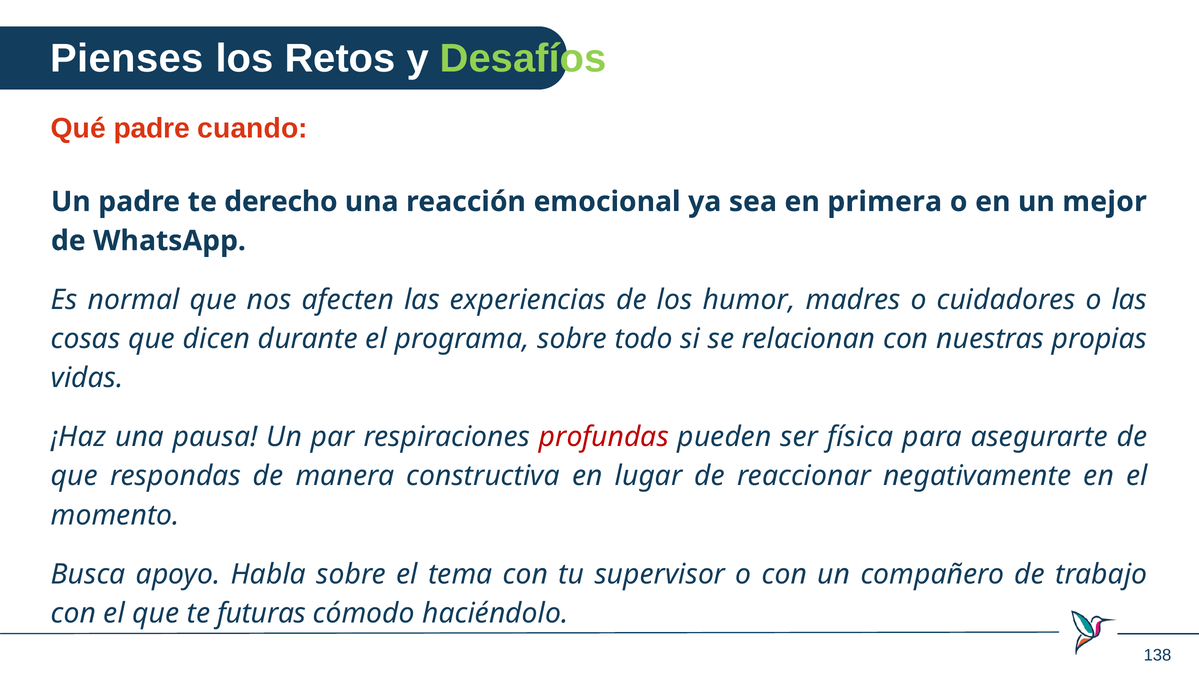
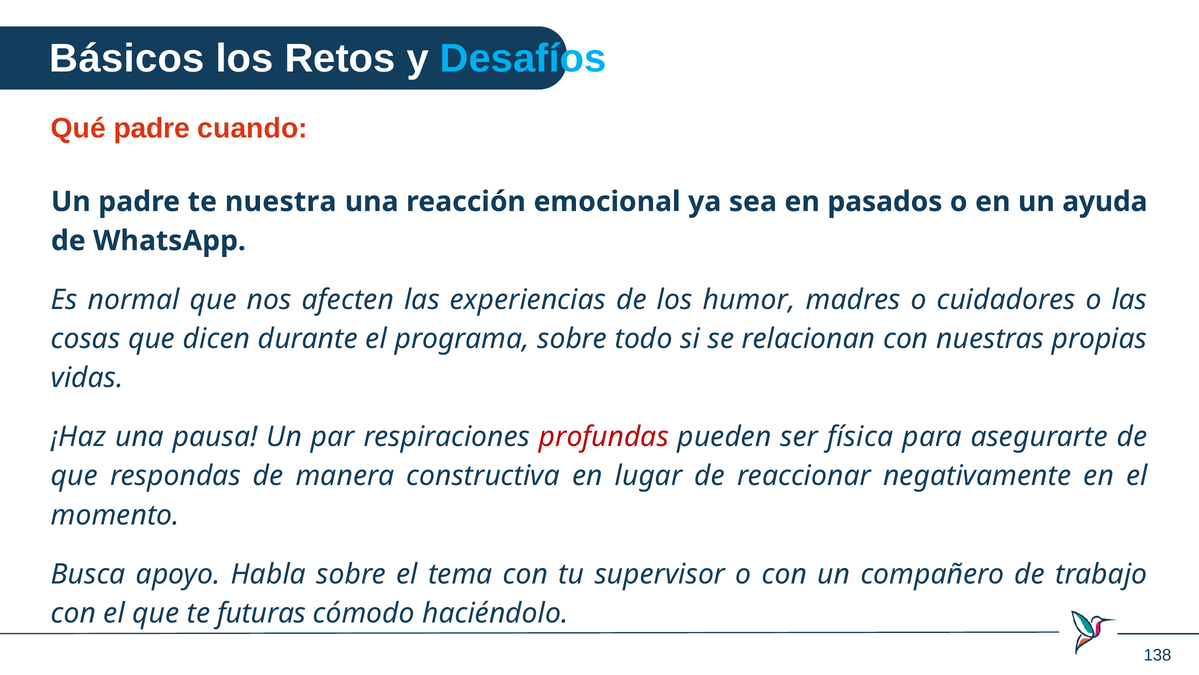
Pienses: Pienses -> Básicos (127, 59)
Desafíos colour: light green -> light blue (523, 59)
derecho: derecho -> nuestra (281, 202)
primera: primera -> pasados (885, 202)
mejor: mejor -> ayuda (1105, 202)
